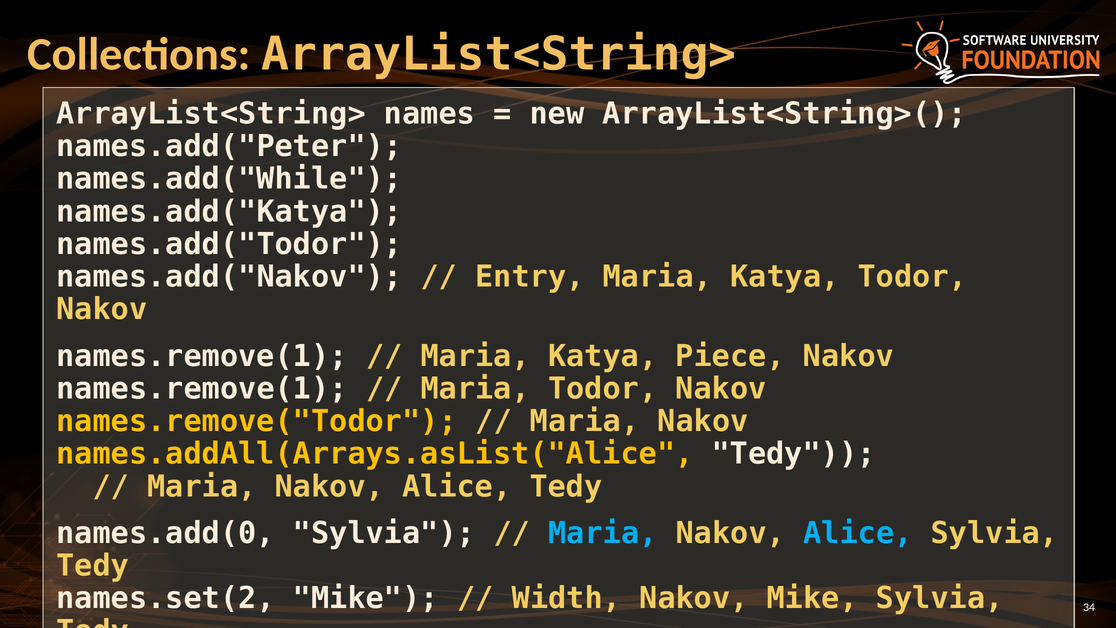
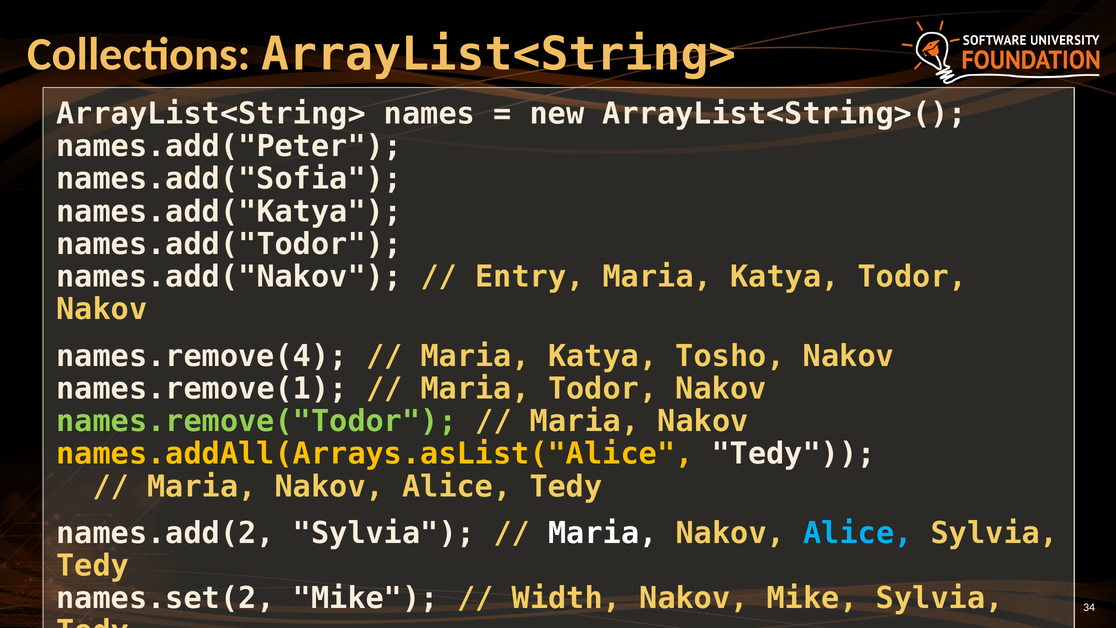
names.add("While: names.add("While -> names.add("Sofia (229, 179)
names.remove(1: names.remove(1 -> names.remove(4 (202, 356)
Piece: Piece -> Tosho (730, 356)
names.remove("Todor colour: yellow -> light green (256, 421)
names.add(0: names.add(0 -> names.add(2 (165, 533)
Maria colour: light blue -> white (603, 533)
